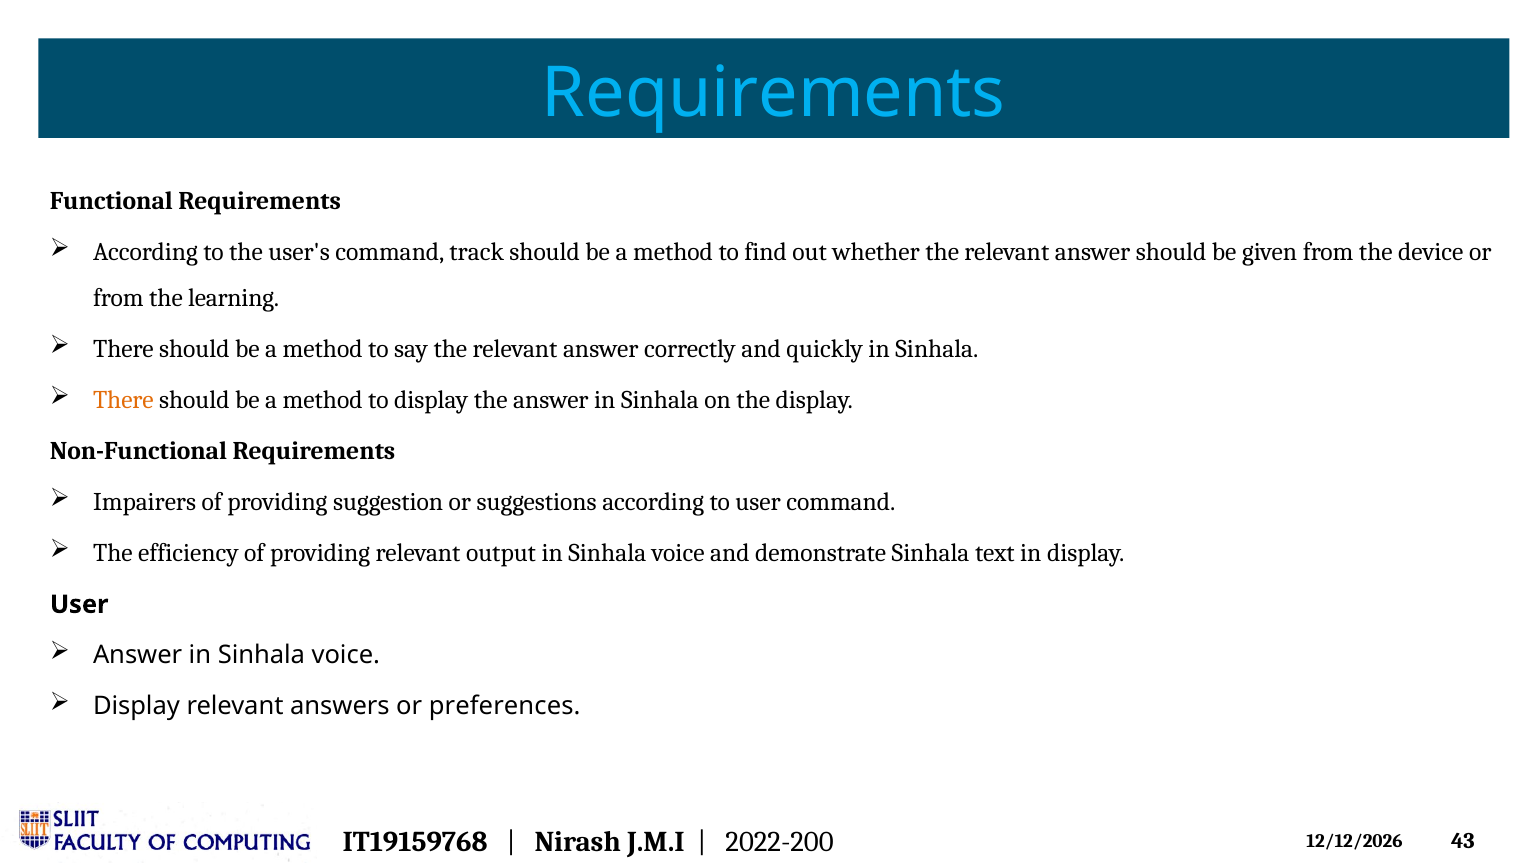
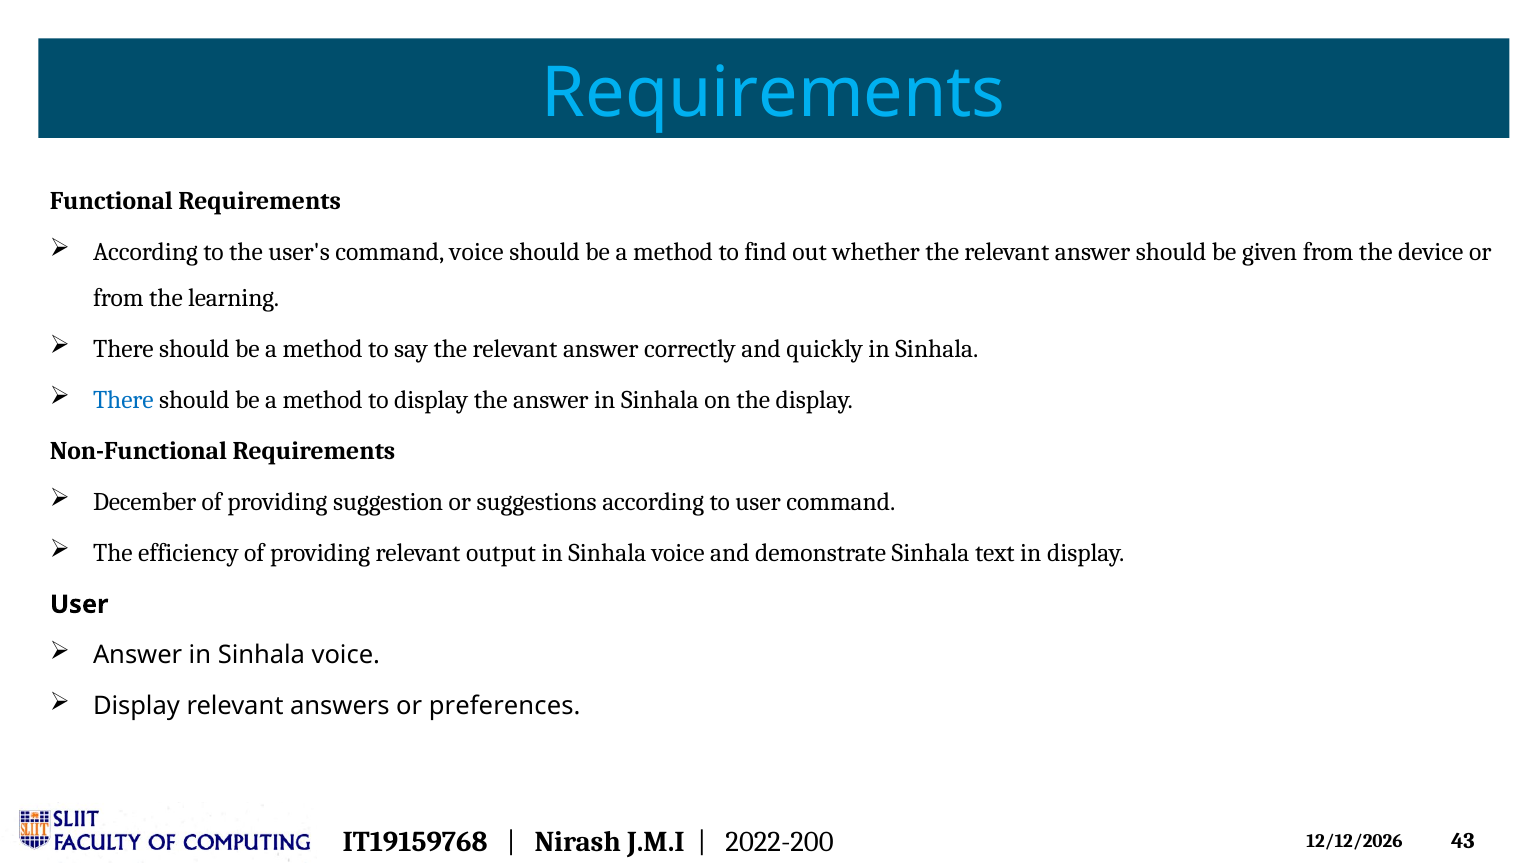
command track: track -> voice (477, 252)
There colour: orange -> blue (123, 400)
Impairers: Impairers -> December (145, 503)
